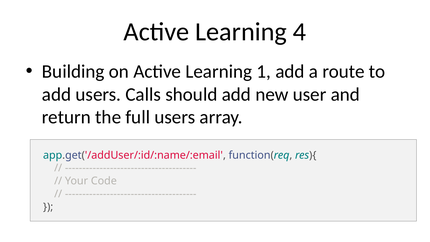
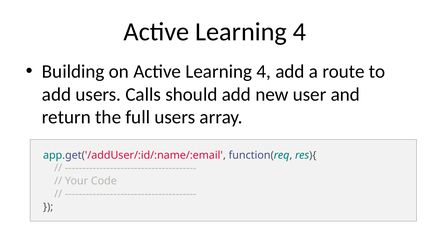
on Active Learning 1: 1 -> 4 (264, 71)
